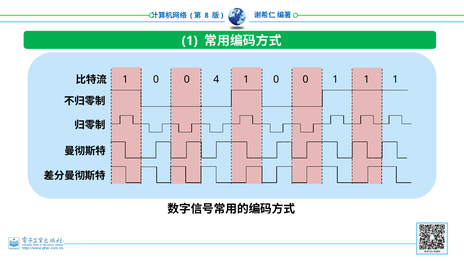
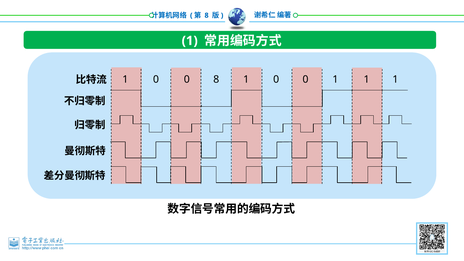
0 4: 4 -> 8 (216, 79)
